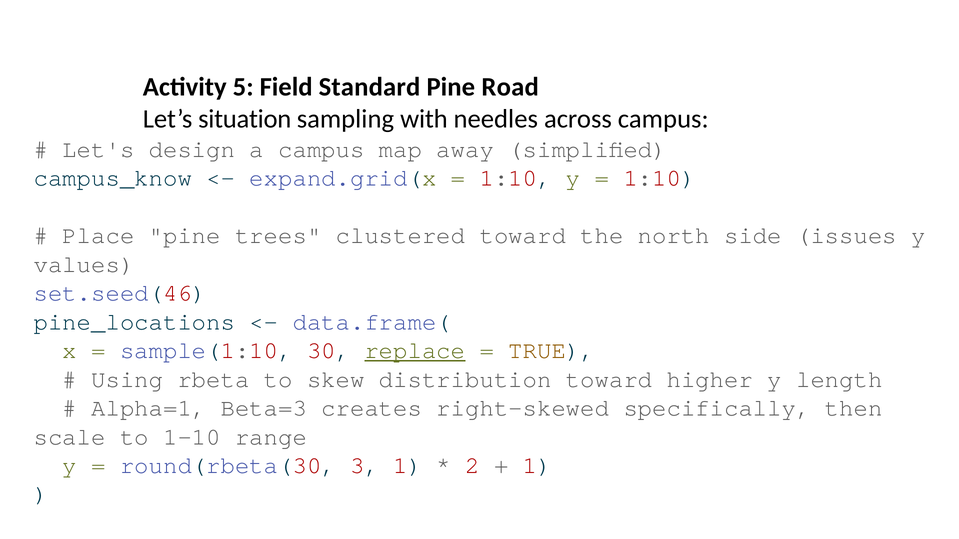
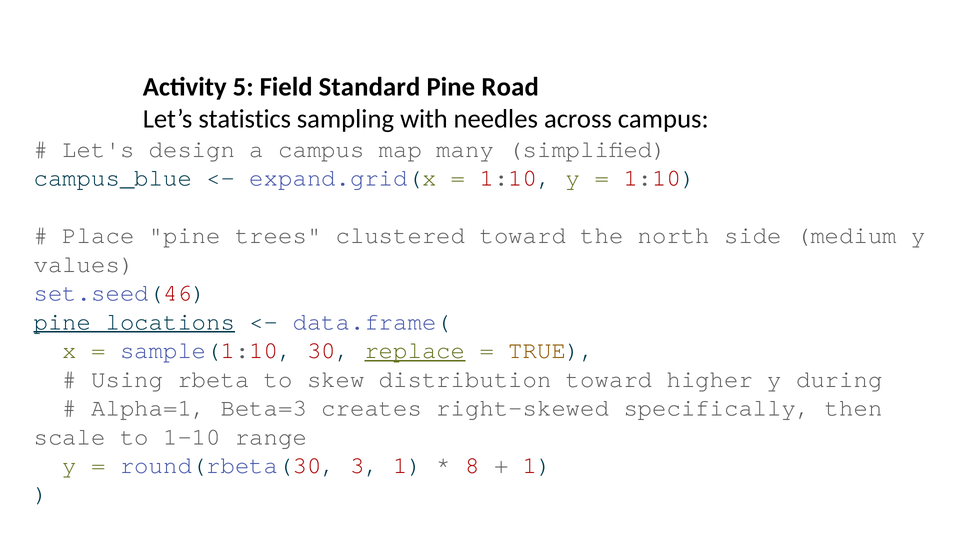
situation: situation -> statistics (245, 119)
map away: away -> many (465, 149)
campus_know: campus_know -> campus_blue (113, 178)
issues: issues -> medium (846, 236)
pine_locations underline: none -> present (134, 322)
y length: length -> during (839, 379)
2: 2 -> 8 (472, 466)
